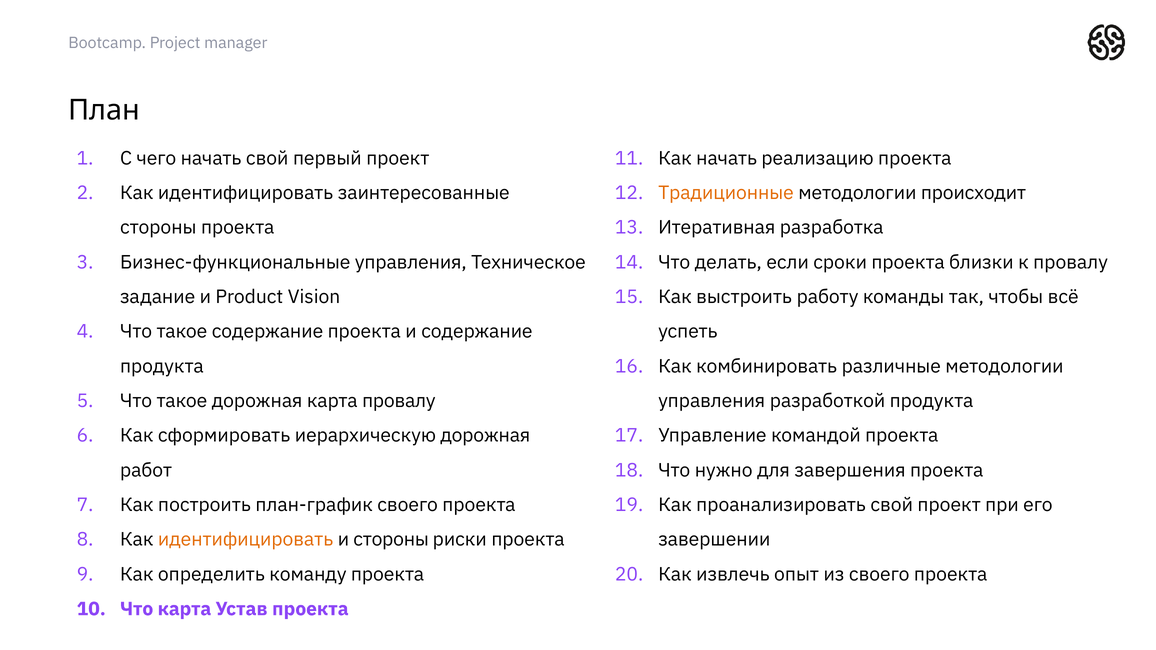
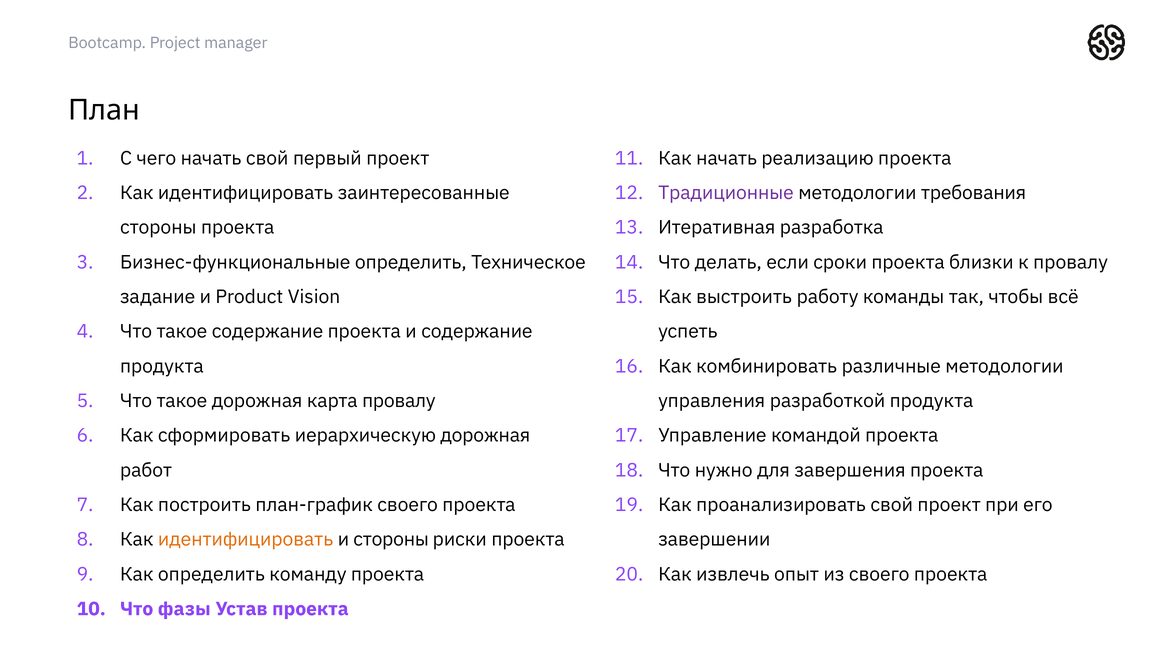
Традиционные colour: orange -> purple (726, 193)
происходит: происходит -> требования (974, 193)
Бизнес-функциональные управления: управления -> определить (411, 262)
Что карта: карта -> фазы (184, 609)
